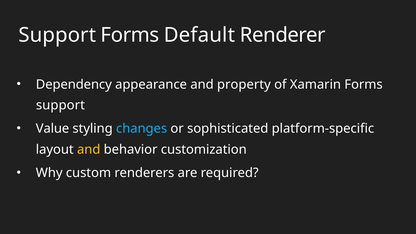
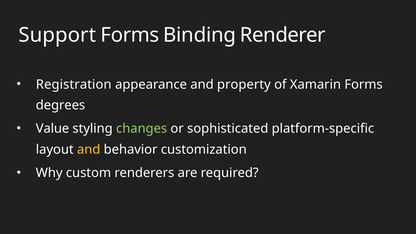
Default: Default -> Binding (200, 35)
Dependency: Dependency -> Registration (74, 84)
support: support -> degrees (61, 105)
changes colour: light blue -> light green (142, 129)
